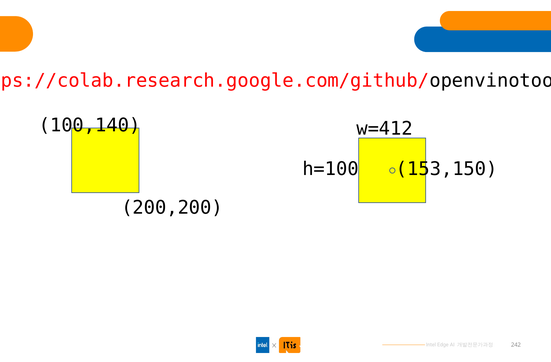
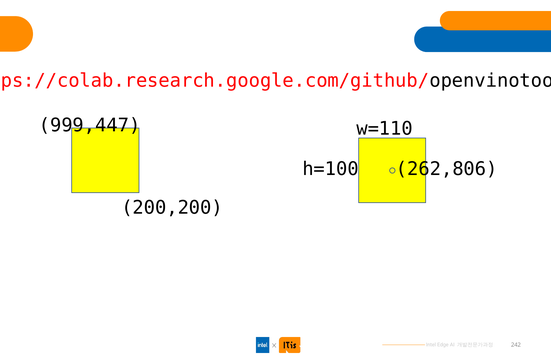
100,140: 100,140 -> 999,447 (90, 125)
w=412: w=412 -> w=110 (385, 128)
153,150: 153,150 -> 262,806 (447, 169)
